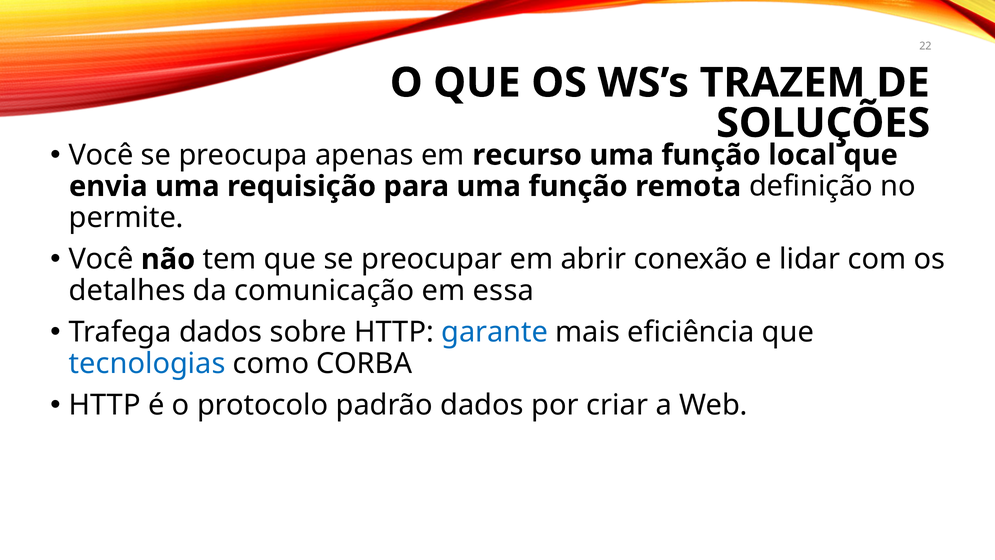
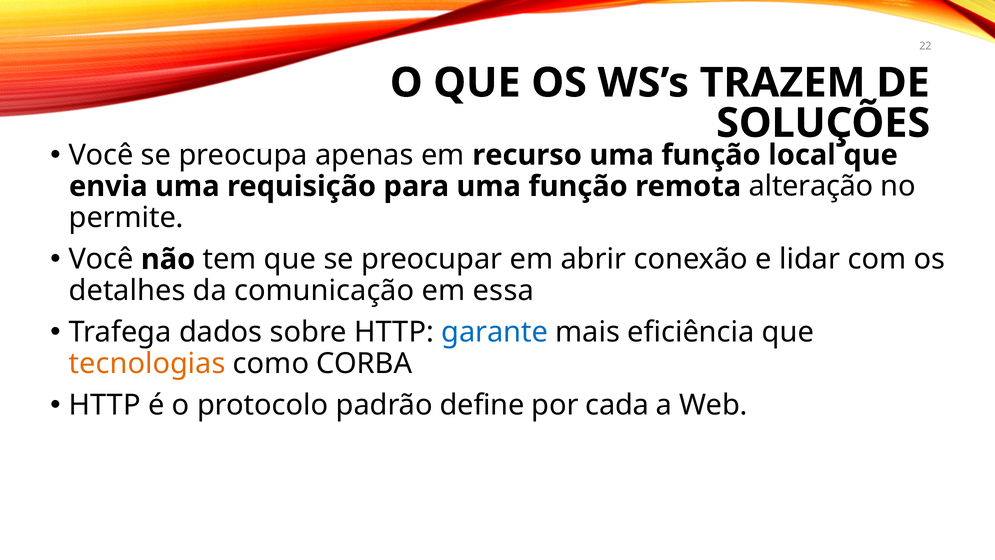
definição: definição -> alteração (811, 186)
tecnologias colour: blue -> orange (147, 363)
padrão dados: dados -> define (482, 405)
criar: criar -> cada (617, 405)
